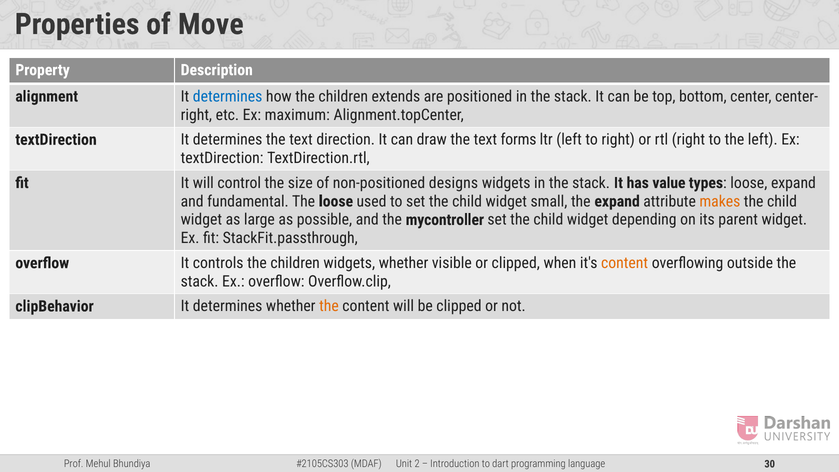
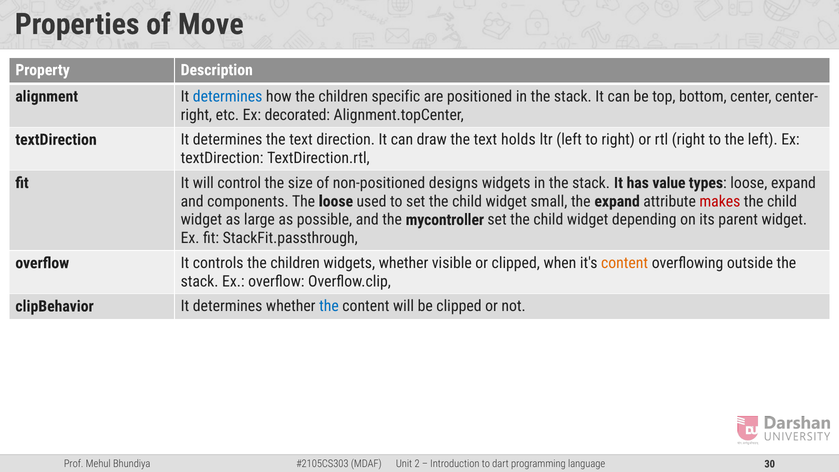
extends: extends -> specific (396, 96)
maximum: maximum -> decorated (297, 115)
forms: forms -> holds (518, 140)
fundamental: fundamental -> components (248, 201)
makes colour: orange -> red (720, 201)
the colour: orange -> blue (329, 306)
